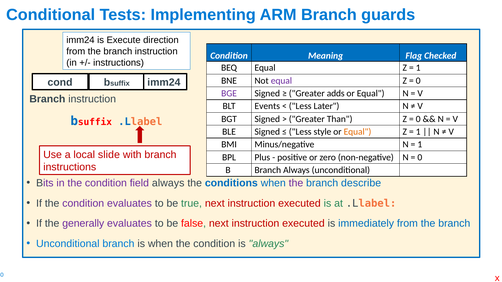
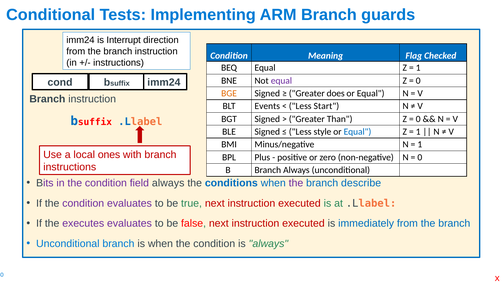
Execute: Execute -> Interrupt (124, 40)
BGE colour: purple -> orange (229, 94)
adds: adds -> does (336, 94)
Later: Later -> Start (326, 106)
Equal colour: orange -> blue (357, 132)
slide: slide -> ones (109, 155)
generally: generally -> executes (83, 224)
